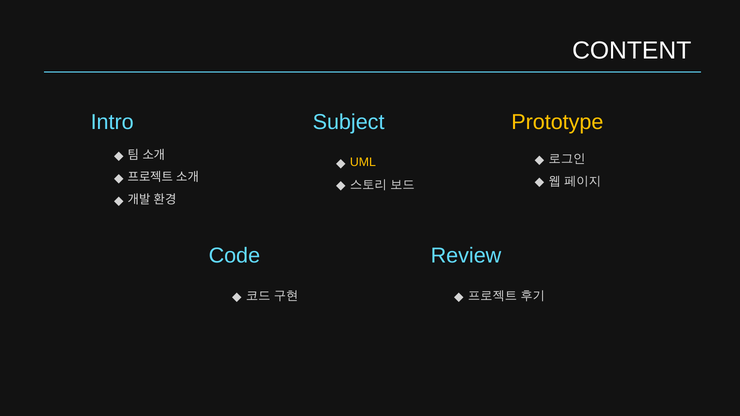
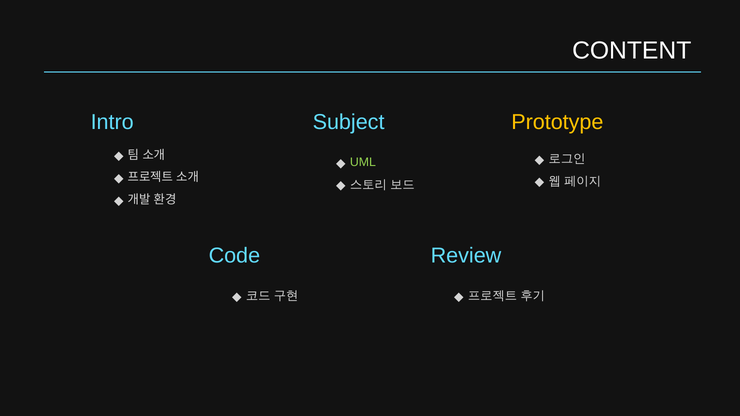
UML colour: yellow -> light green (363, 162)
